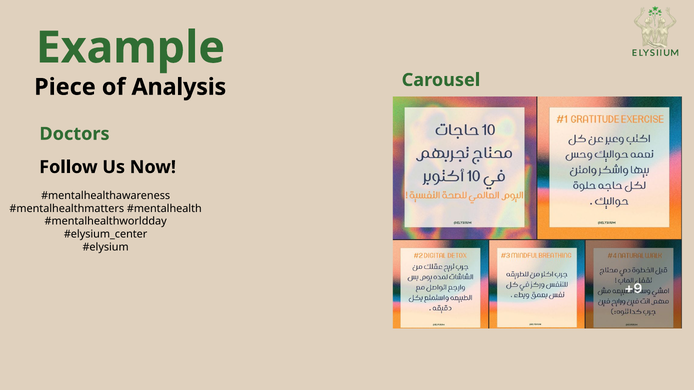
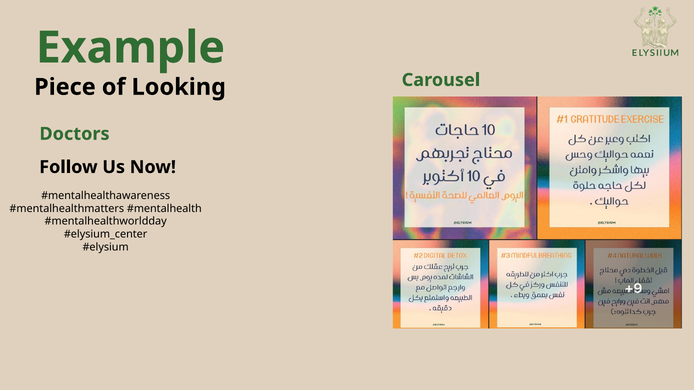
Analysis: Analysis -> Looking (179, 87)
